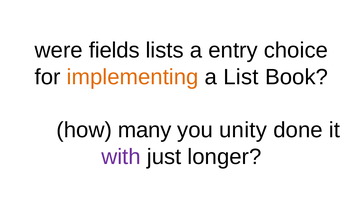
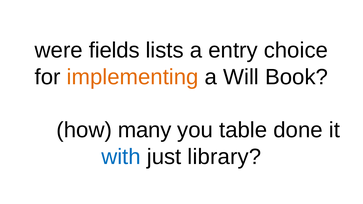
List: List -> Will (241, 77)
unity: unity -> table (243, 130)
with colour: purple -> blue (121, 157)
longer: longer -> library (224, 157)
